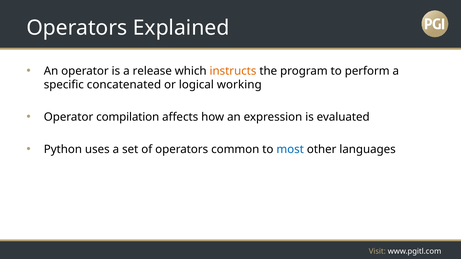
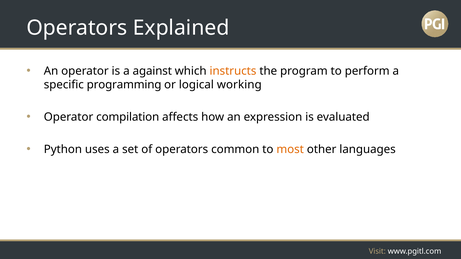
release: release -> against (152, 71)
concatenated: concatenated -> programming (124, 85)
most colour: blue -> orange (290, 149)
